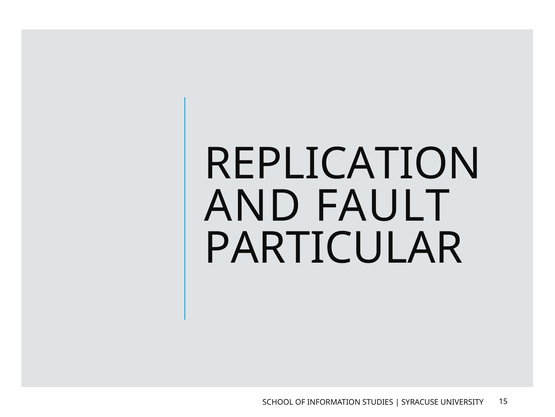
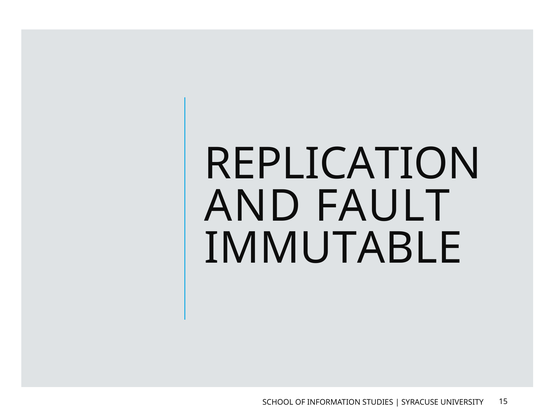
PARTICULAR: PARTICULAR -> IMMUTABLE (333, 248)
